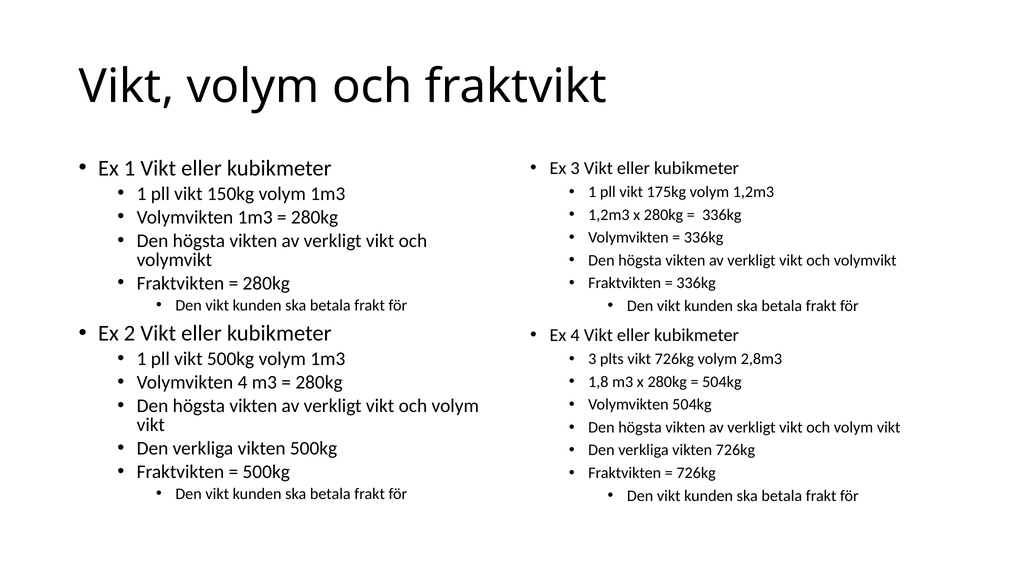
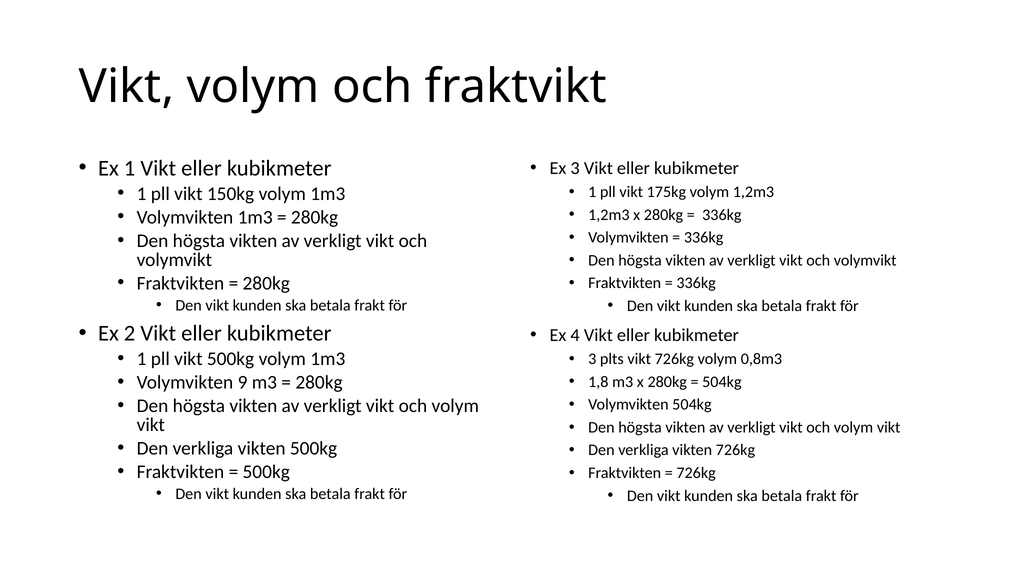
2,8m3: 2,8m3 -> 0,8m3 (761, 359)
Volymvikten 4: 4 -> 9 (243, 383)
